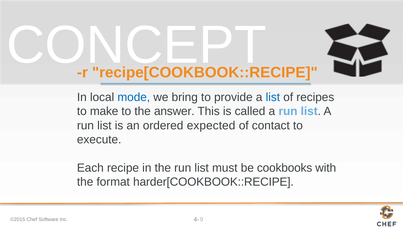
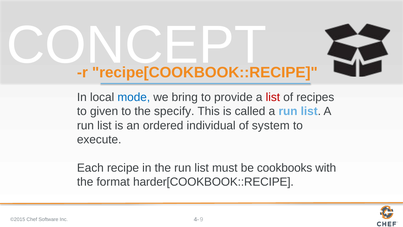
list colour: blue -> red (273, 97)
make: make -> given (104, 111)
answer: answer -> specify (174, 111)
expected: expected -> individual (211, 125)
contact: contact -> system (271, 125)
